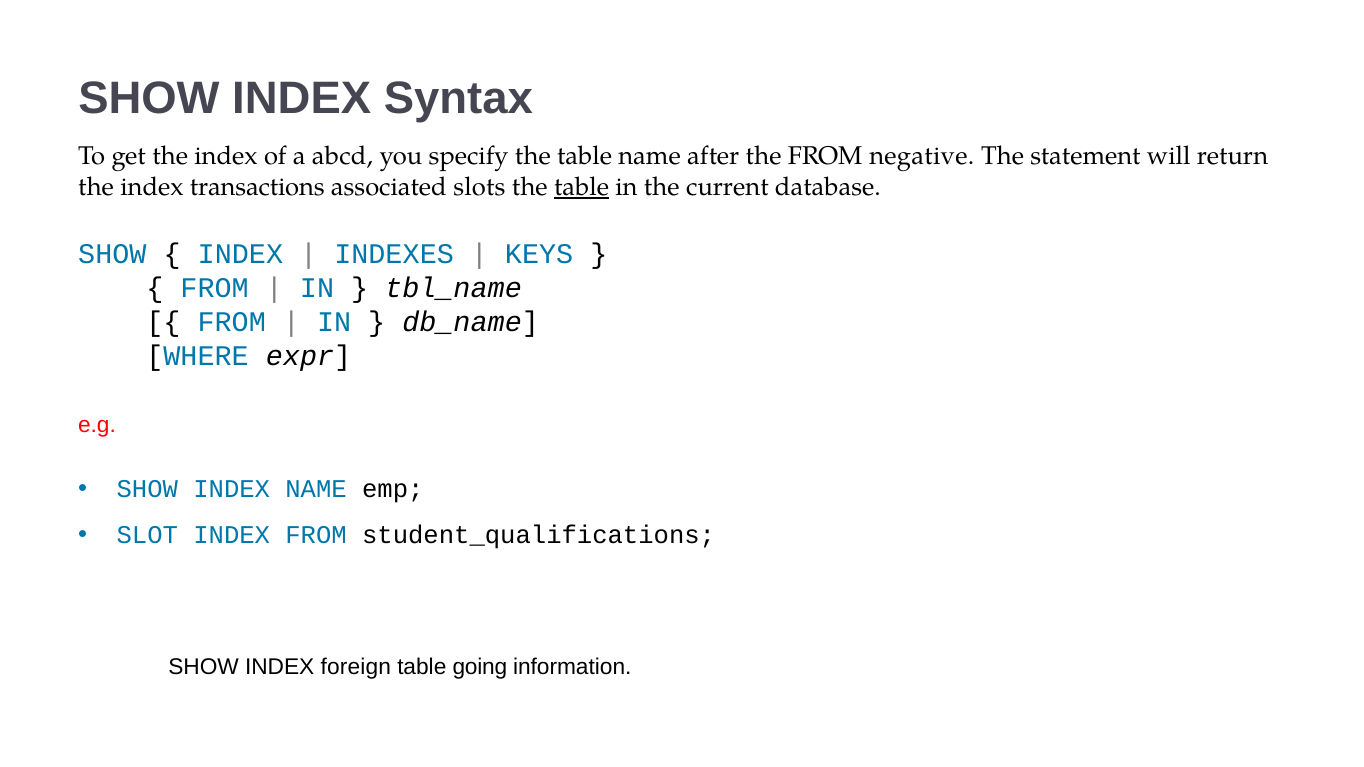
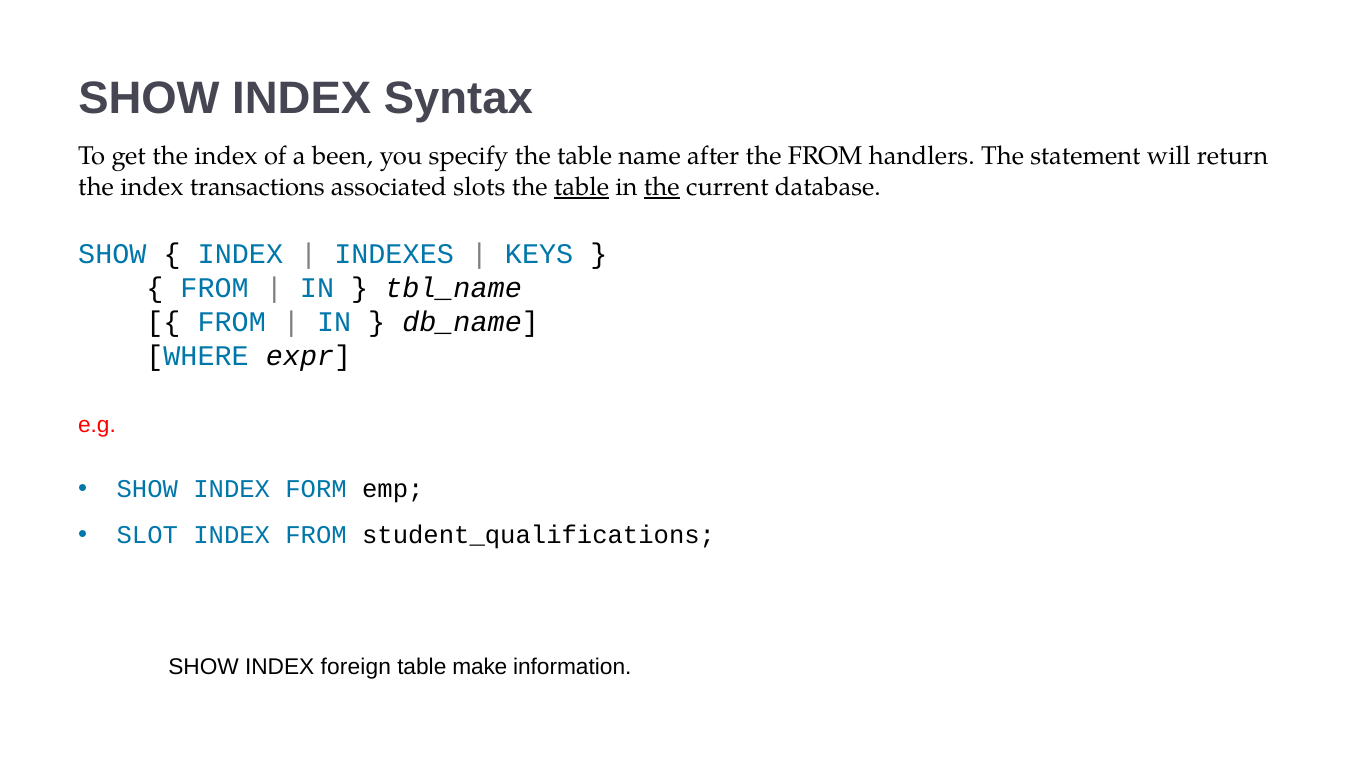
abcd: abcd -> been (342, 156)
negative: negative -> handlers (922, 156)
the underline: none -> present (662, 187)
INDEX NAME: NAME -> FORM (316, 490)
going: going -> make (480, 667)
